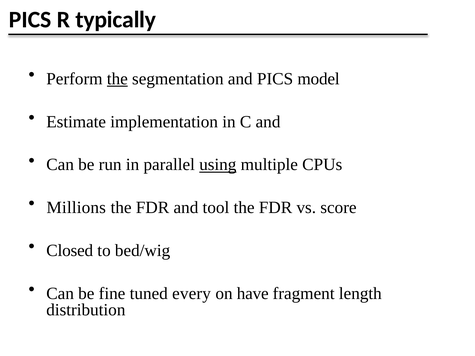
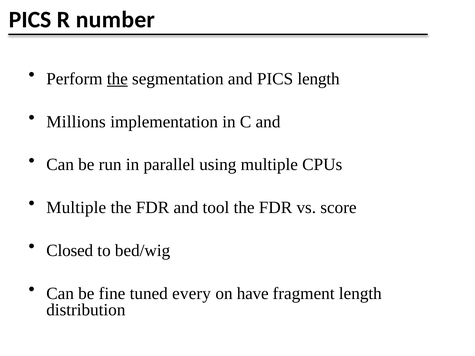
typically: typically -> number (116, 20)
PICS model: model -> length (319, 79)
Estimate: Estimate -> Millions (76, 122)
using underline: present -> none (218, 165)
Millions: Millions -> Multiple (76, 208)
